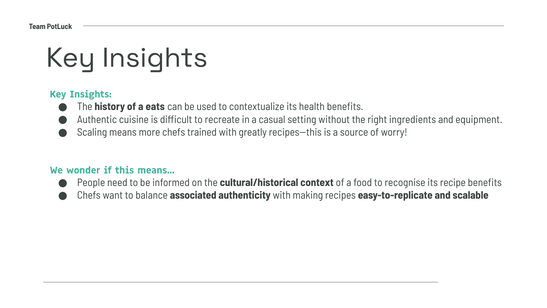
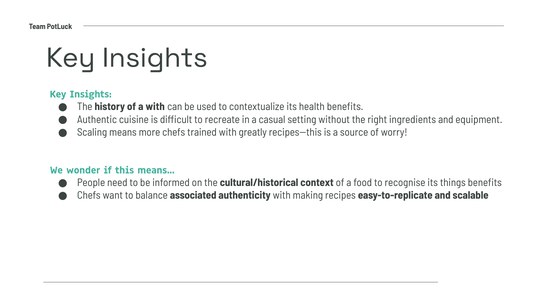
a eats: eats -> with (155, 107)
recipe: recipe -> things (453, 183)
